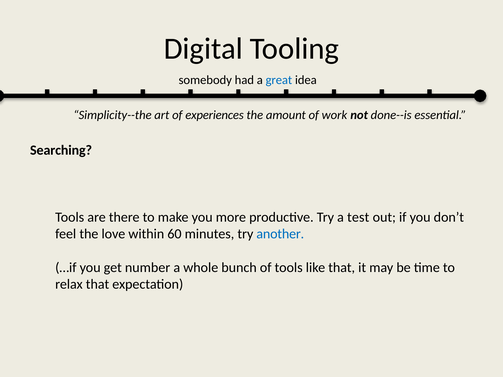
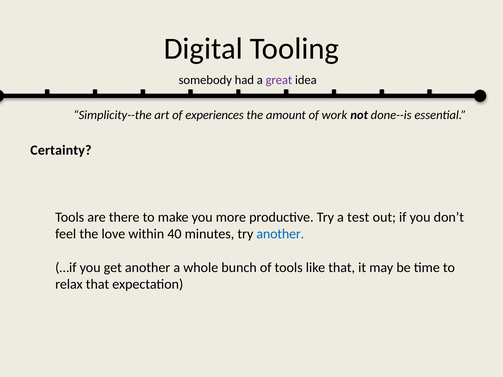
great colour: blue -> purple (279, 80)
Searching: Searching -> Certainty (61, 150)
60: 60 -> 40 (174, 234)
get number: number -> another (148, 268)
